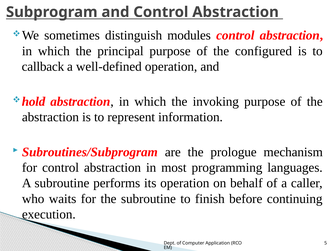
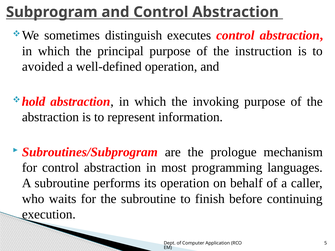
modules: modules -> executes (189, 35)
configured: configured -> instruction (263, 51)
callback: callback -> avoided (43, 67)
